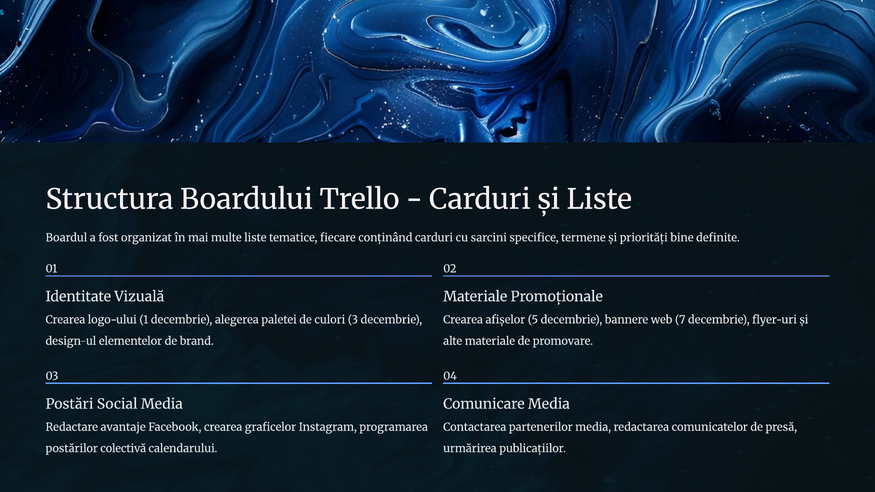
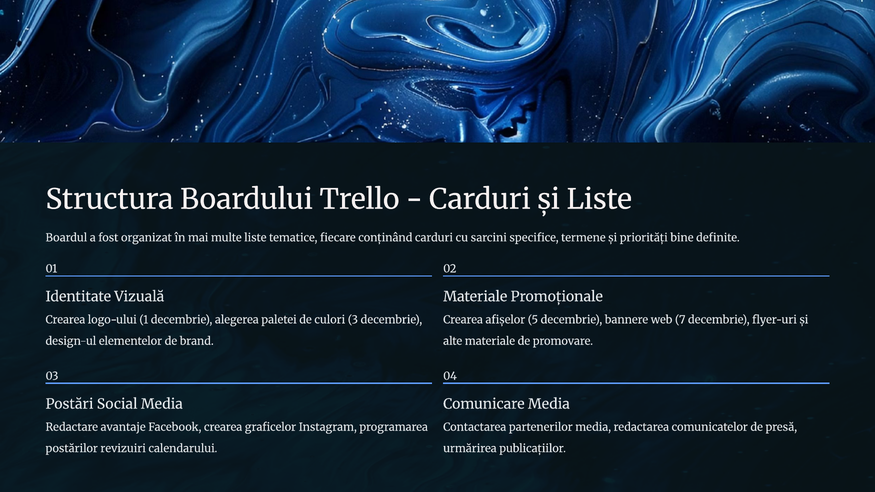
colectivă: colectivă -> revizuiri (123, 449)
